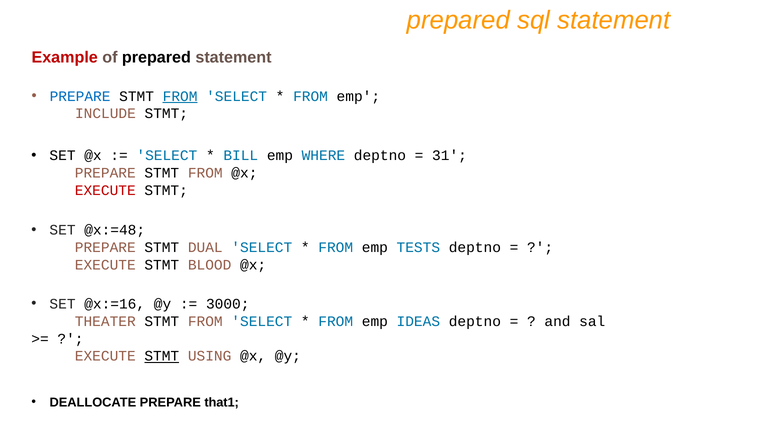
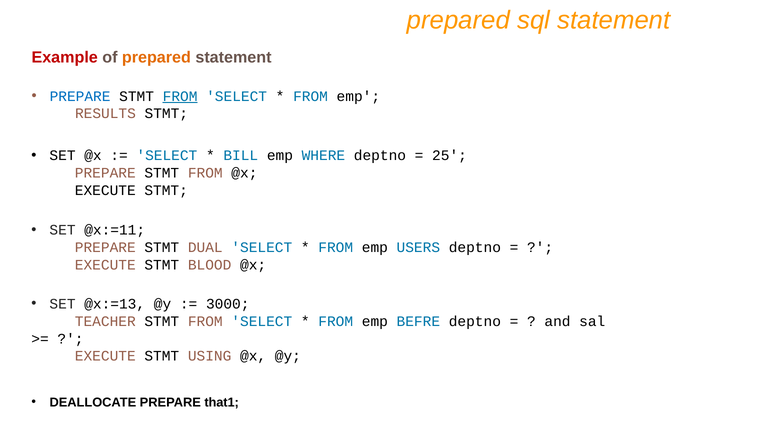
prepared colour: black -> orange (156, 57)
INCLUDE: INCLUDE -> RESULTS (105, 114)
31: 31 -> 25 (450, 155)
EXECUTE colour: red -> black (105, 190)
@x:=48: @x:=48 -> @x:=11 (115, 230)
TESTS: TESTS -> USERS (418, 247)
@x:=16: @x:=16 -> @x:=13 (115, 304)
THEATER: THEATER -> TEACHER (105, 321)
IDEAS: IDEAS -> BEFRE (418, 321)
STMT underline: present -> none (162, 356)
